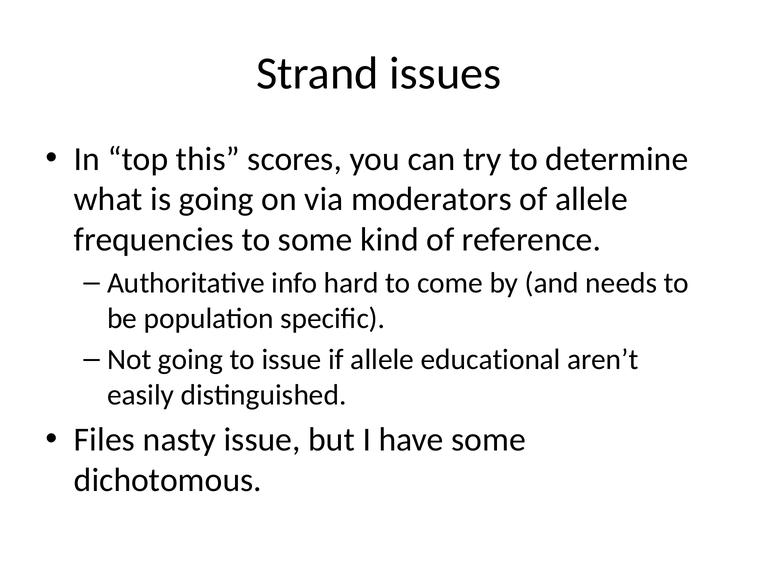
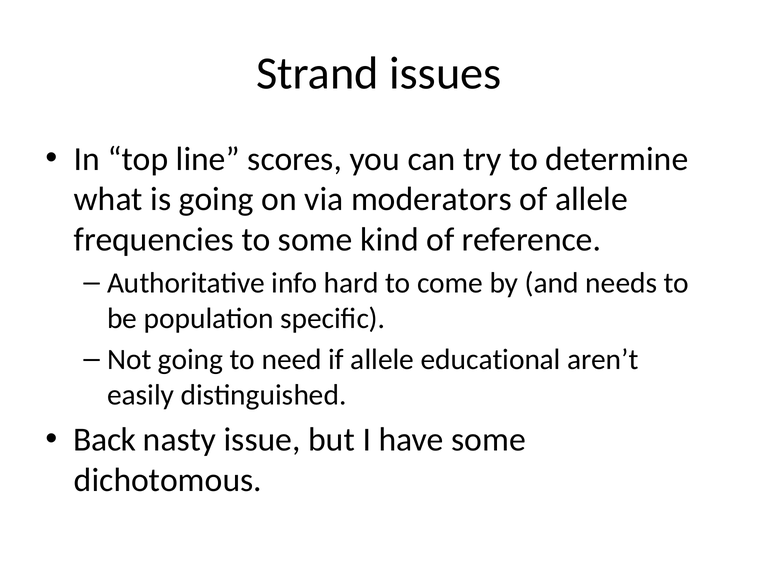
this: this -> line (208, 159)
to issue: issue -> need (292, 360)
Files: Files -> Back (105, 440)
